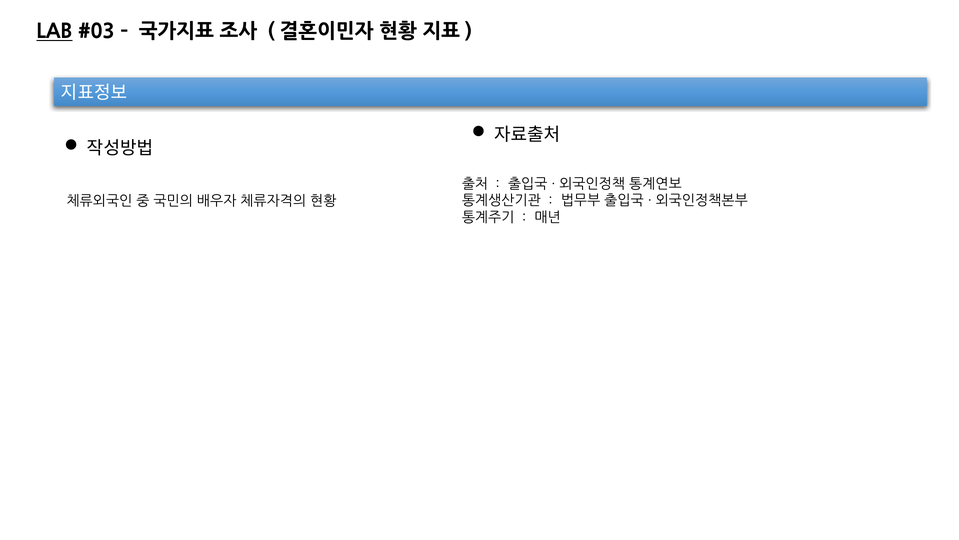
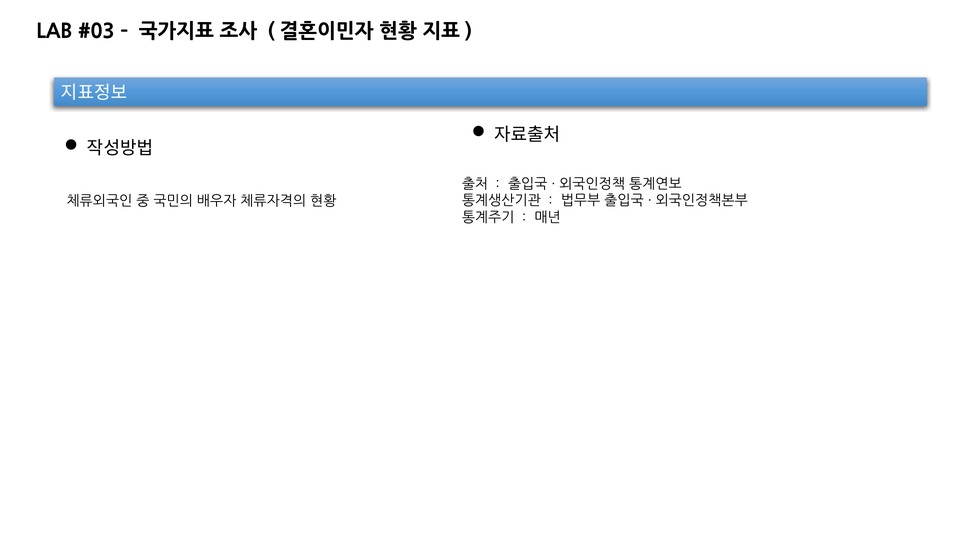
LAB underline: present -> none (54, 32)
